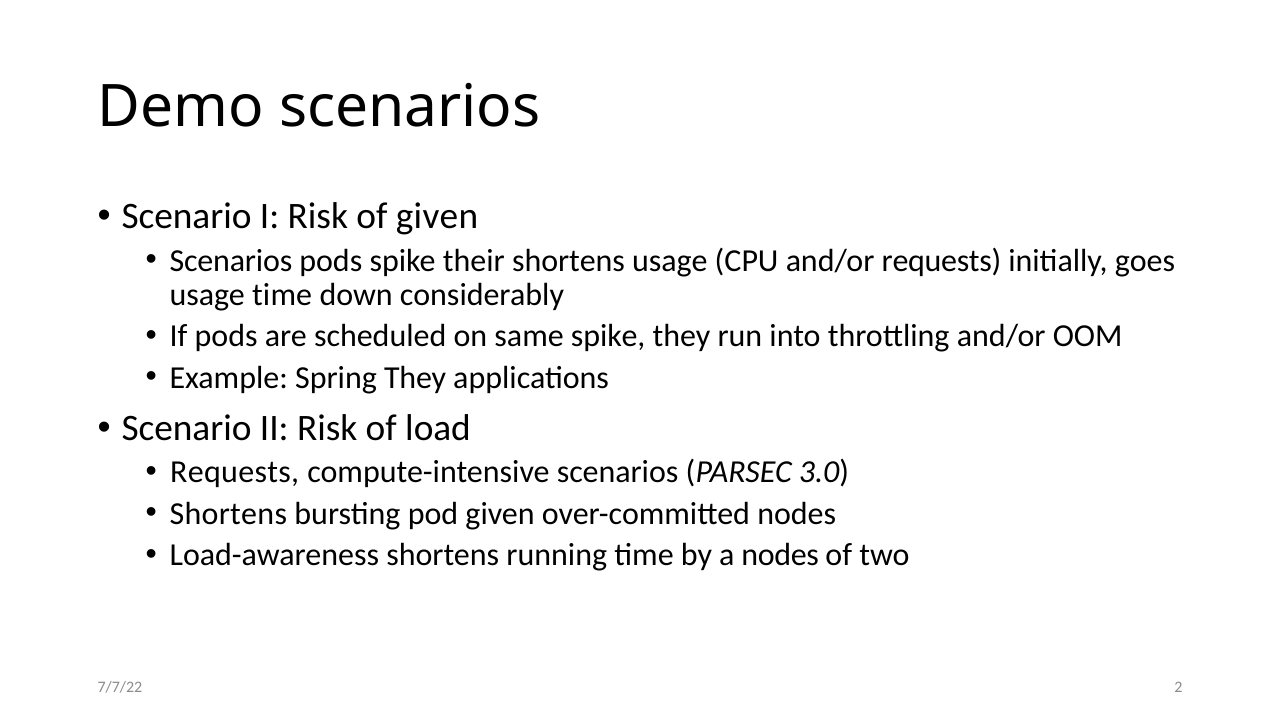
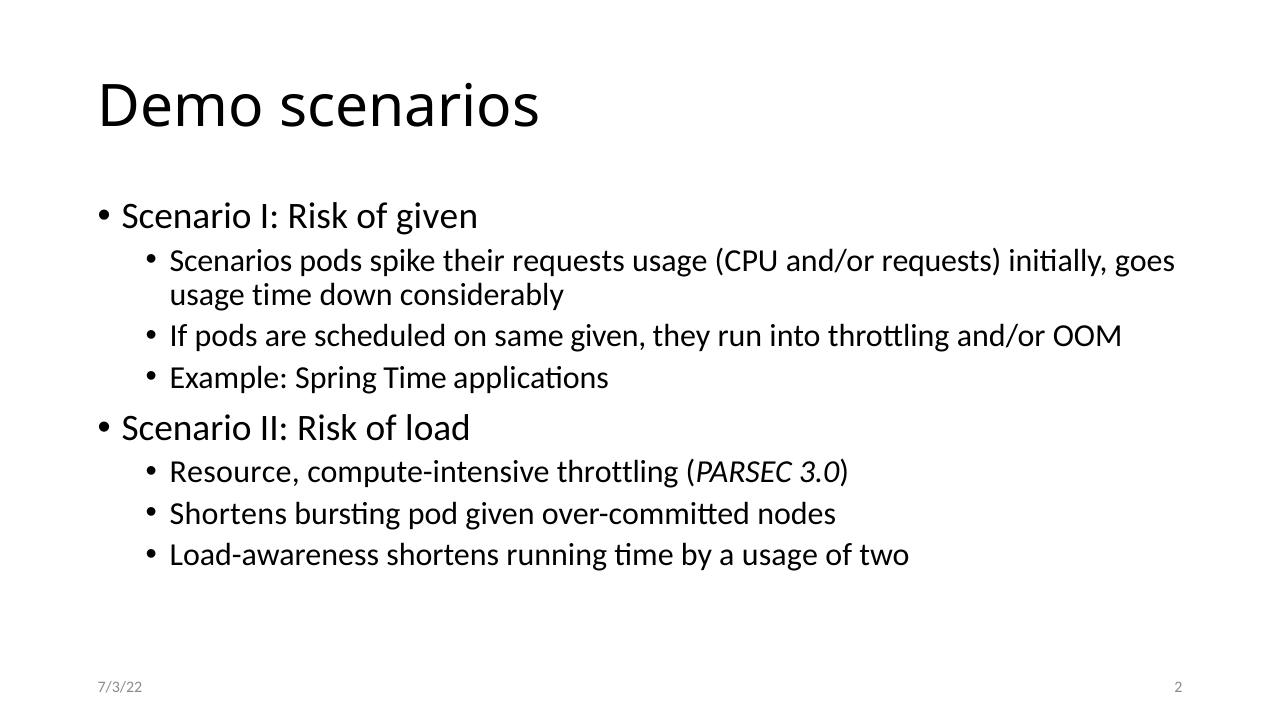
their shortens: shortens -> requests (568, 261)
same spike: spike -> given (608, 336)
Spring They: They -> Time (415, 377)
Requests: Requests -> Resource (235, 472)
compute-intensive scenarios: scenarios -> throttling (618, 472)
a nodes: nodes -> usage (780, 555)
7/7/22: 7/7/22 -> 7/3/22 (120, 688)
